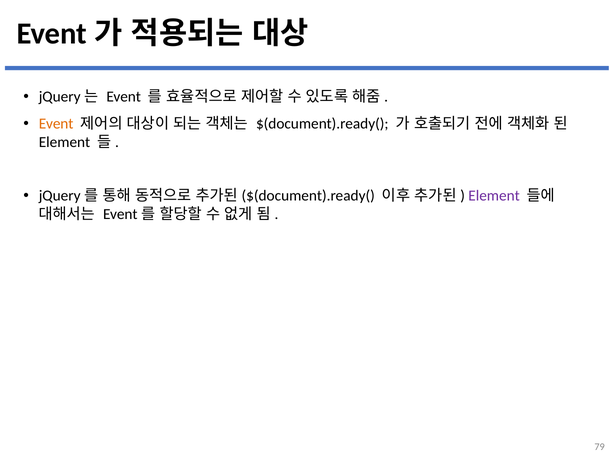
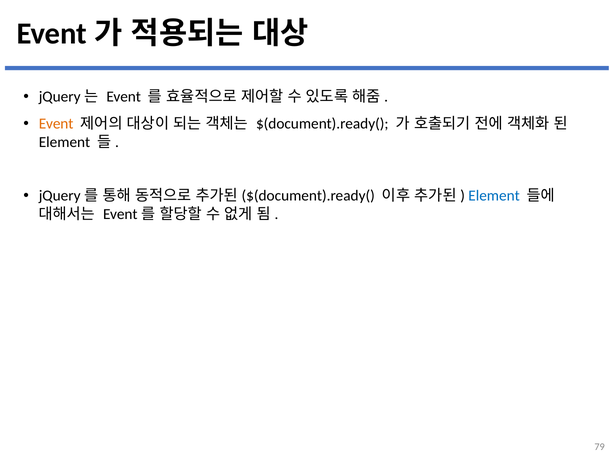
Element colour: purple -> blue (494, 196)
